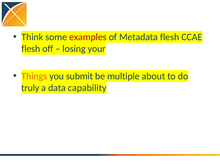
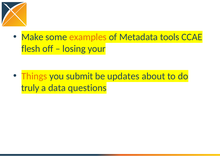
Think: Think -> Make (32, 37)
examples colour: red -> orange (88, 37)
Metadata flesh: flesh -> tools (170, 37)
multiple: multiple -> updates (123, 76)
capability: capability -> questions (87, 88)
